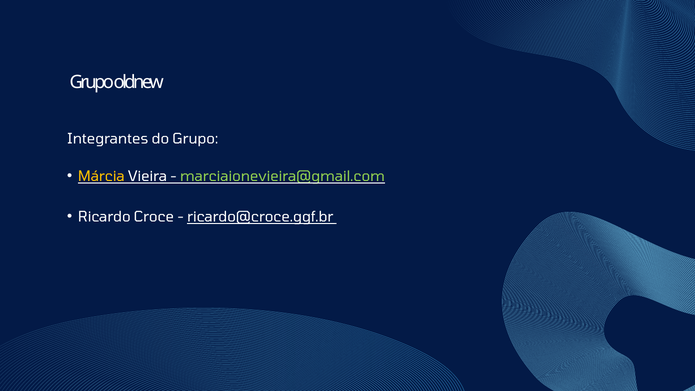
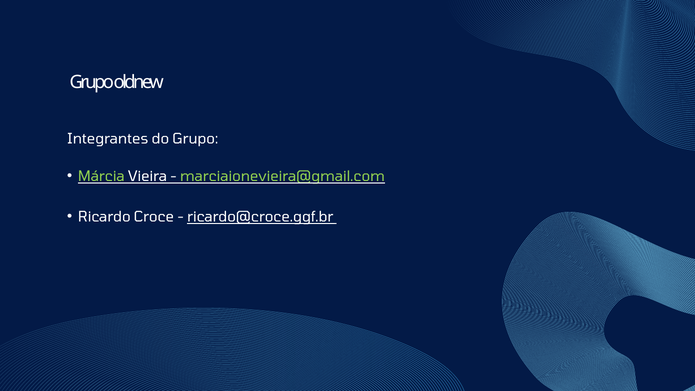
Márcia colour: yellow -> light green (101, 176)
